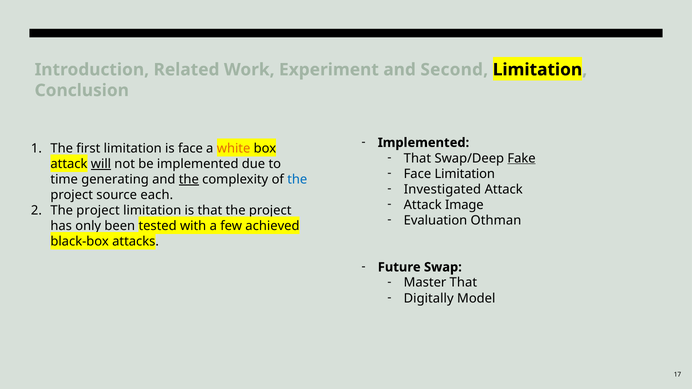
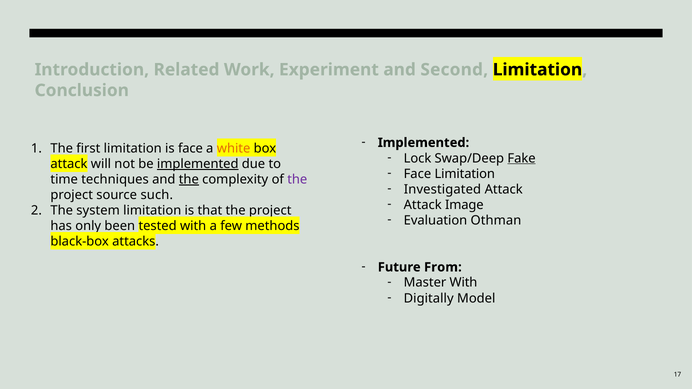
That: That -> Lock (418, 158)
will underline: present -> none (101, 164)
implemented underline: none -> present (198, 164)
generating: generating -> techniques (115, 179)
the colour: blue -> purple (297, 179)
each: each -> such (157, 195)
project: project -> system (98, 211)
achieved: achieved -> methods (272, 226)
Swap: Swap -> From (443, 267)
Master That: That -> With (463, 283)
